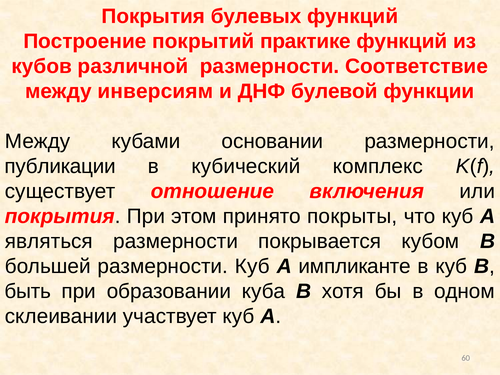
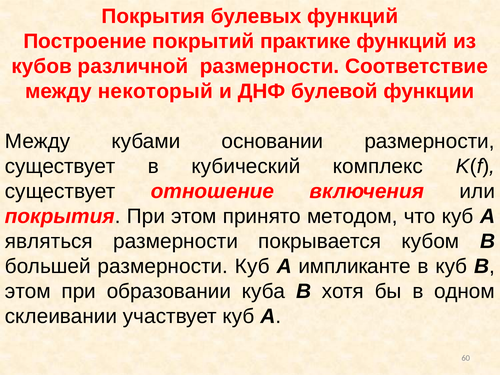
инверсиям: инверсиям -> некоторый (155, 91)
публикации: публикации -> существует (60, 166)
покрыты: покрыты -> методом (352, 216)
быть: быть -> этом (28, 291)
